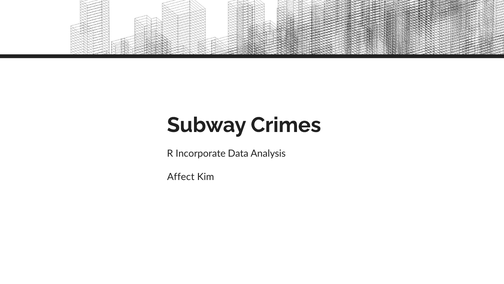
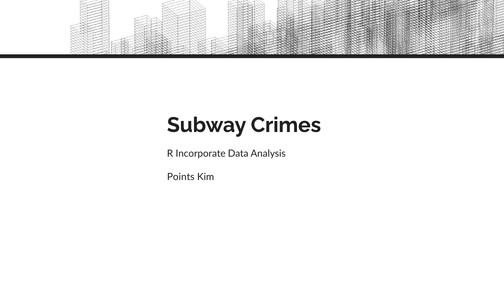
Affect: Affect -> Points (181, 177)
